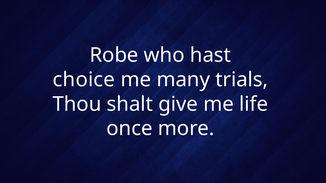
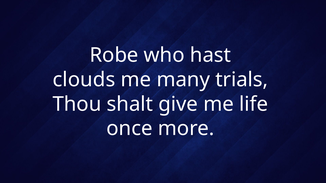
choice: choice -> clouds (84, 80)
